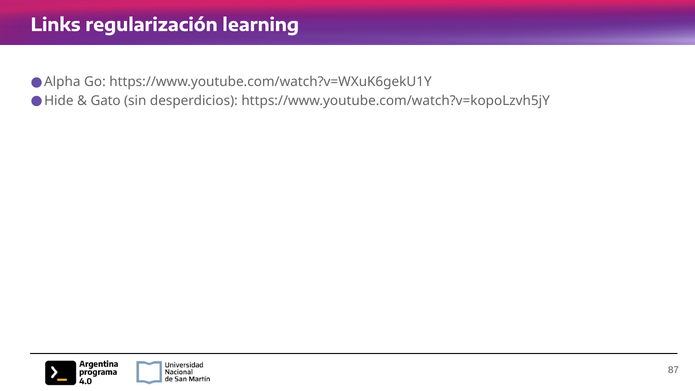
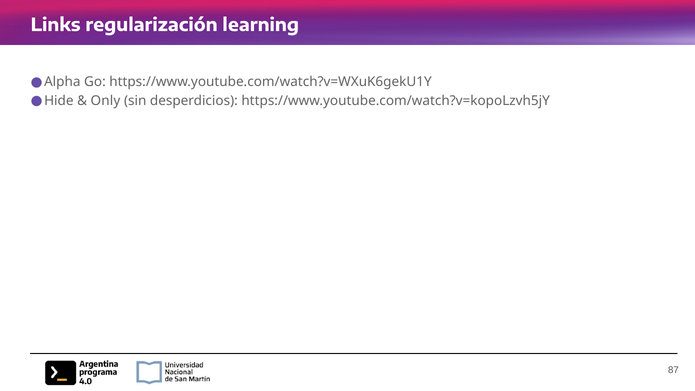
Gato: Gato -> Only (105, 101)
